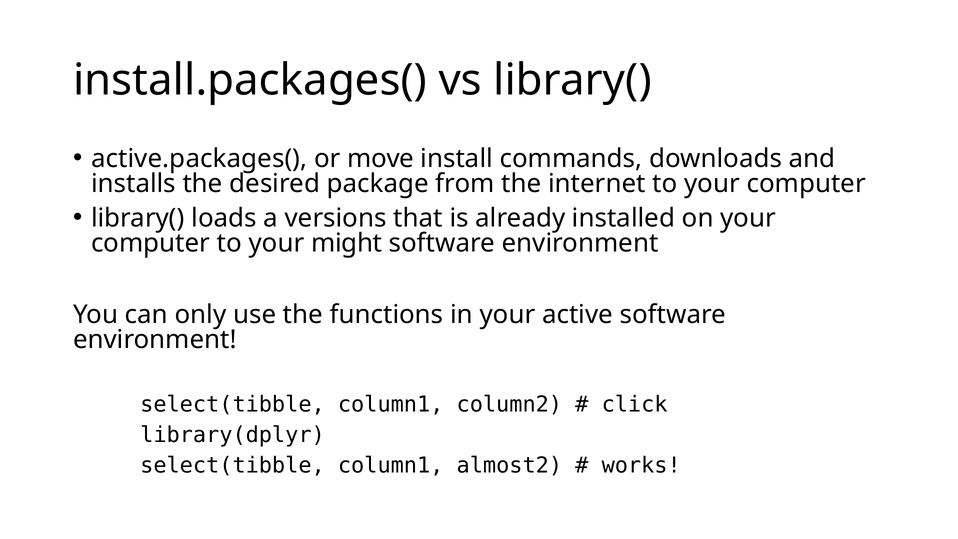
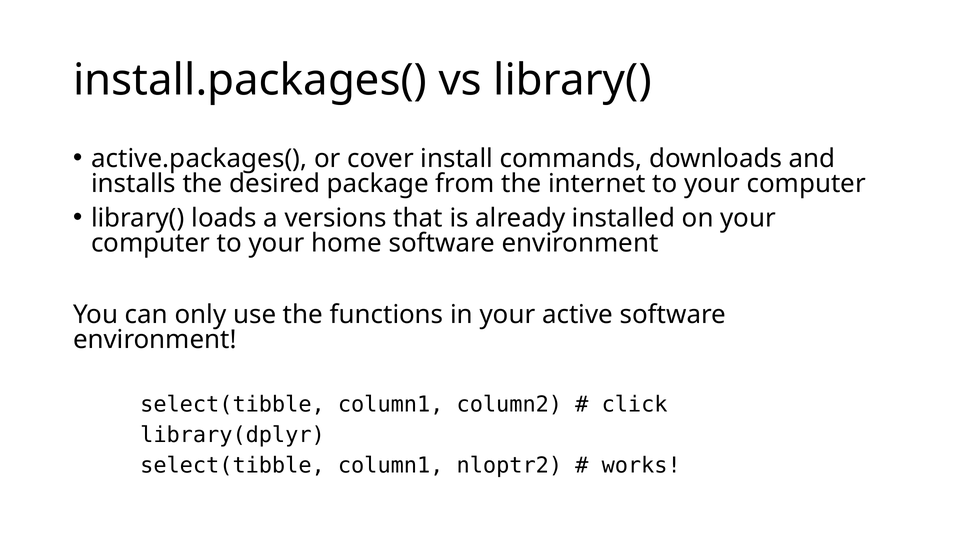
move: move -> cover (381, 159)
might: might -> home (346, 243)
almost2: almost2 -> nloptr2 (509, 465)
